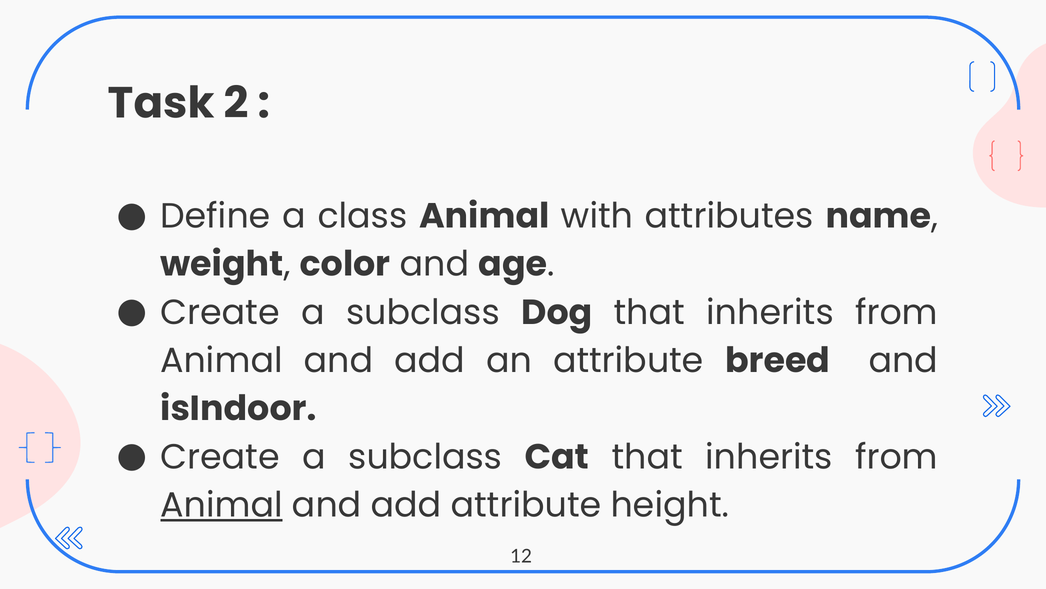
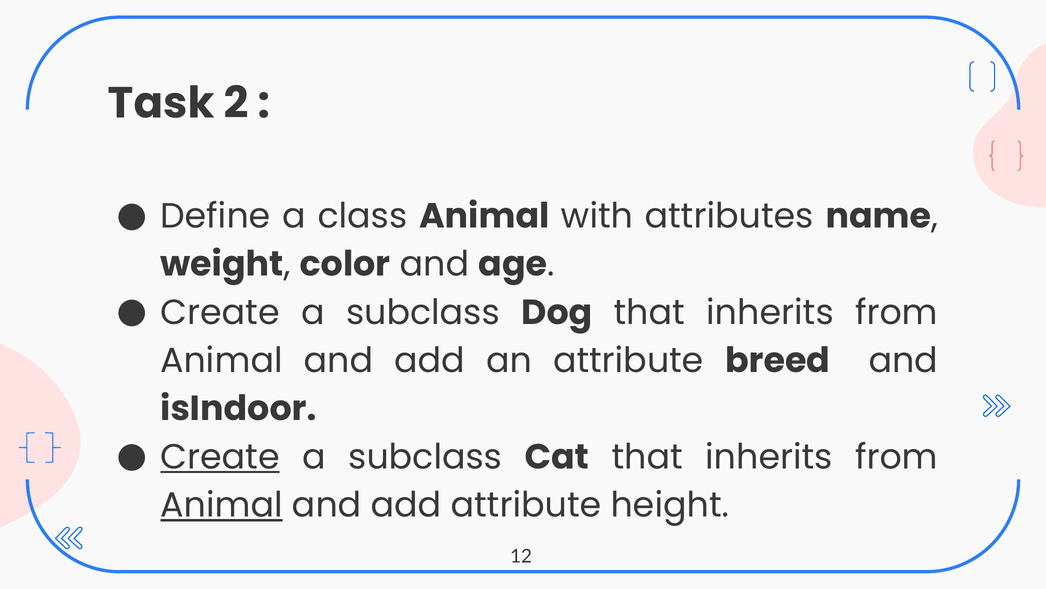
Create underline: none -> present (220, 457)
